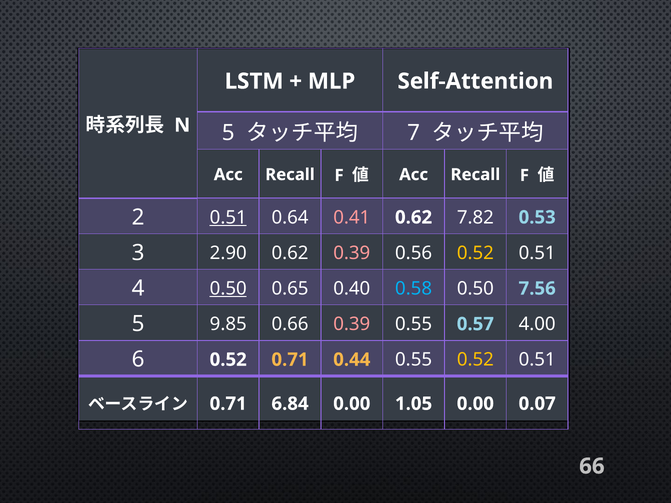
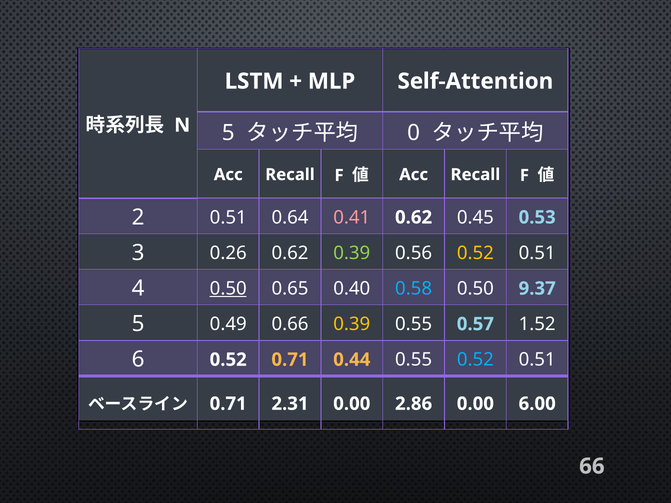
7: 7 -> 0 (414, 133)
0.51 underline: present -> none (228, 217)
7.82: 7.82 -> 0.45 (475, 217)
2.90: 2.90 -> 0.26 (228, 253)
0.39 colour: pink -> light green (352, 253)
7.56: 7.56 -> 9.37 (537, 289)
9.85: 9.85 -> 0.49 (228, 324)
0.39 colour: pink -> yellow (352, 324)
4.00: 4.00 -> 1.52 (537, 324)
0.52 colour: yellow -> light blue (475, 360)
6.84: 6.84 -> 2.31 (290, 404)
1.05: 1.05 -> 2.86 (414, 404)
0.07: 0.07 -> 6.00 (537, 404)
